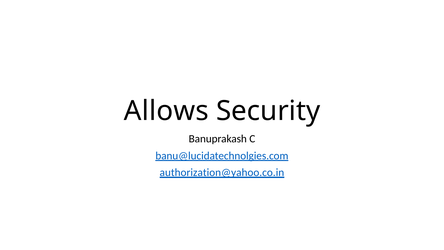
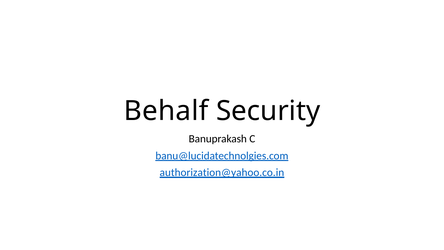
Allows: Allows -> Behalf (166, 111)
